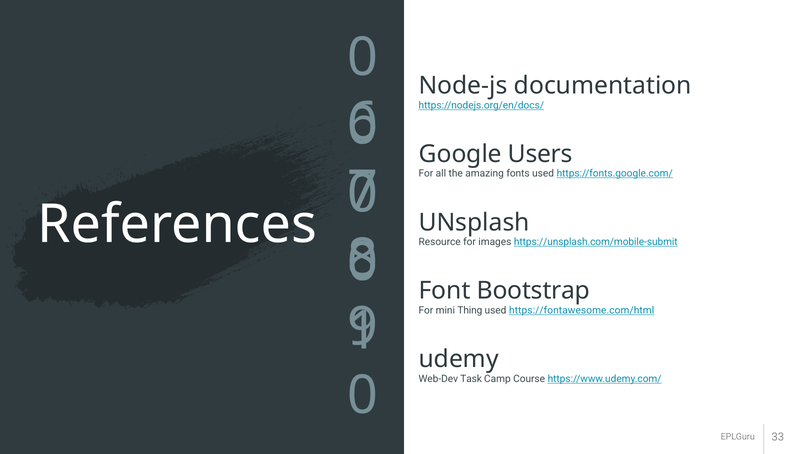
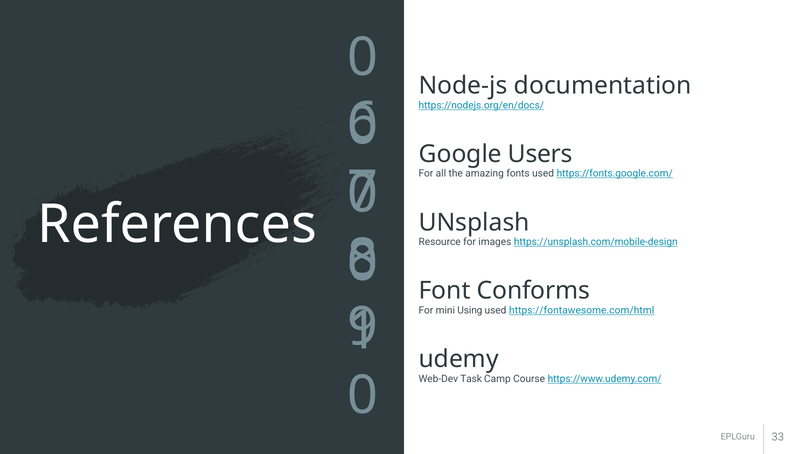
https://unsplash.com/mobile-submit: https://unsplash.com/mobile-submit -> https://unsplash.com/mobile-design (596, 242)
Bootstrap: Bootstrap -> Conforms (533, 291)
Thing: Thing -> Using (470, 311)
